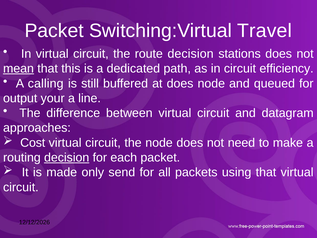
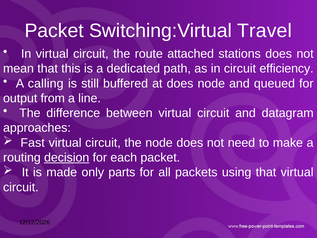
route decision: decision -> attached (191, 54)
mean underline: present -> none (19, 69)
your: your -> from (53, 98)
Cost: Cost -> Fast (33, 143)
send: send -> parts (122, 172)
